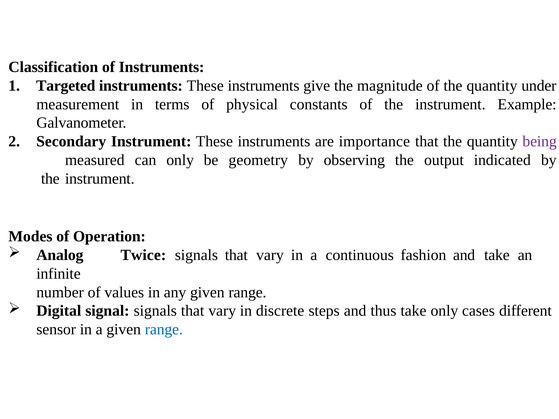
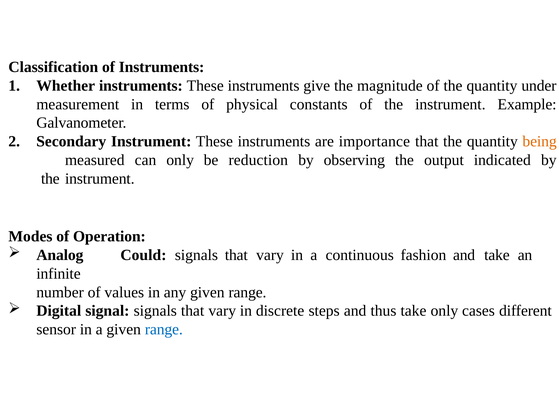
Targeted: Targeted -> Whether (66, 86)
being colour: purple -> orange (540, 142)
geometry: geometry -> reduction (258, 160)
Twice: Twice -> Could (143, 255)
